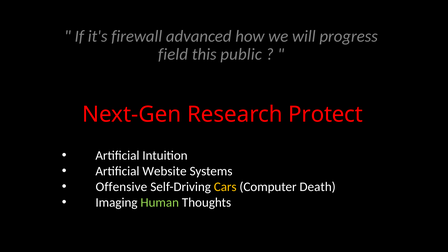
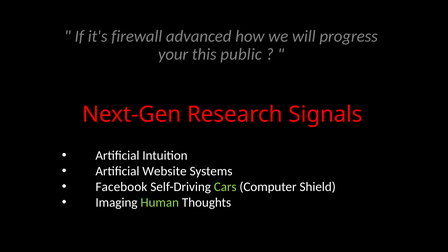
field: field -> your (173, 54)
Protect: Protect -> Signals (326, 114)
Offensive: Offensive -> Facebook (121, 187)
Cars colour: yellow -> light green (225, 187)
Death: Death -> Shield (318, 187)
